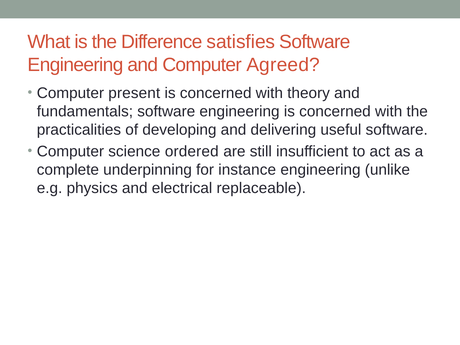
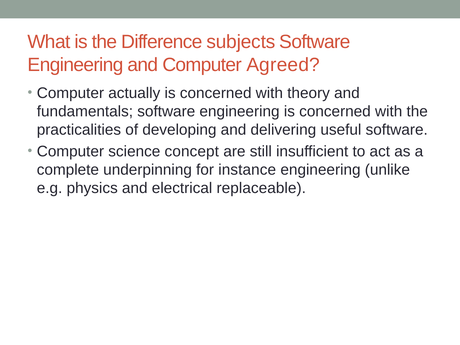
satisfies: satisfies -> subjects (241, 42)
present: present -> actually (134, 93)
ordered: ordered -> concept (192, 151)
